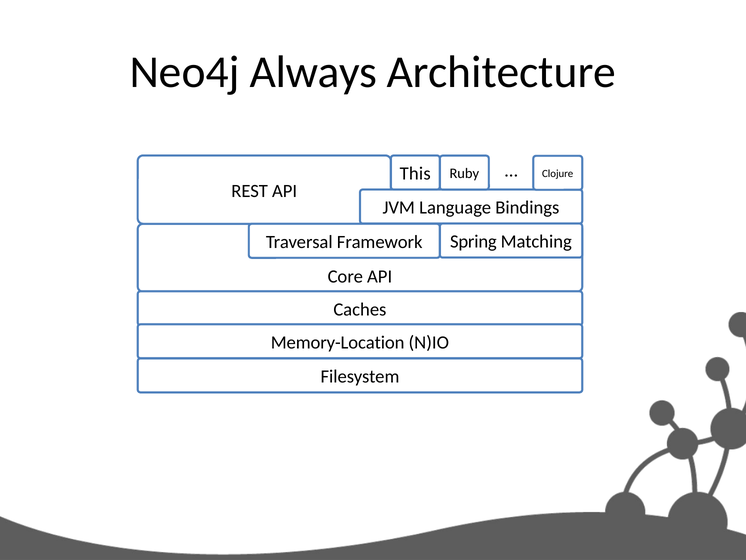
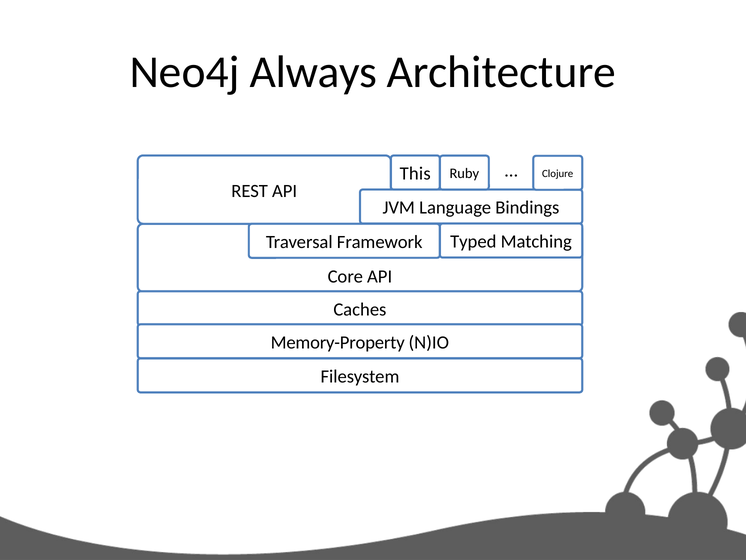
Spring: Spring -> Typed (473, 242)
Memory-Location: Memory-Location -> Memory-Property (338, 342)
